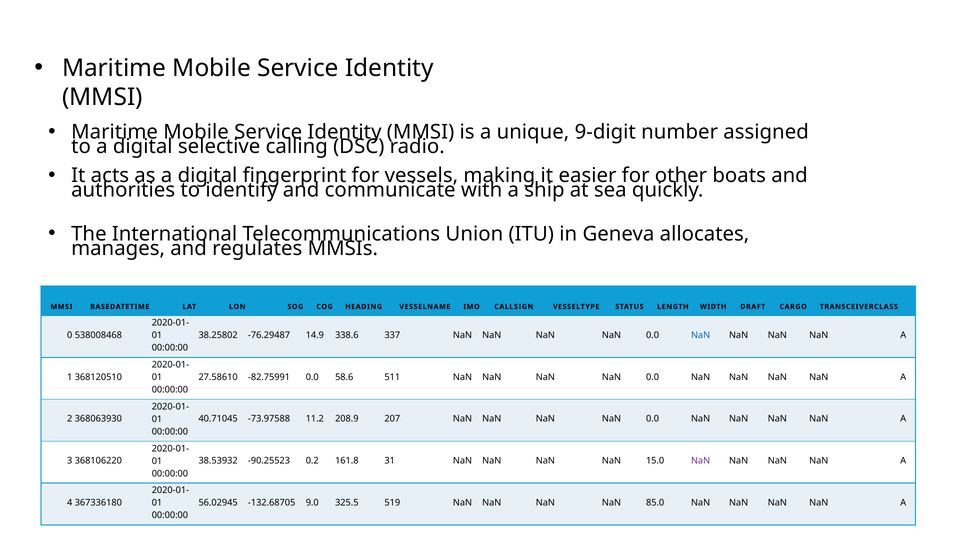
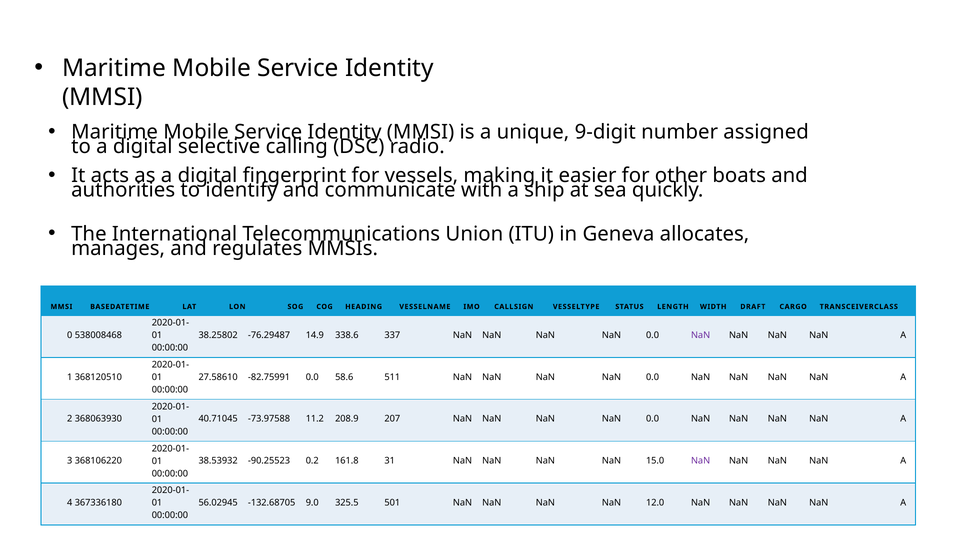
NaN colour: blue -> purple (701, 335)
519: 519 -> 501 (392, 503)
85.0: 85.0 -> 12.0 (655, 503)
